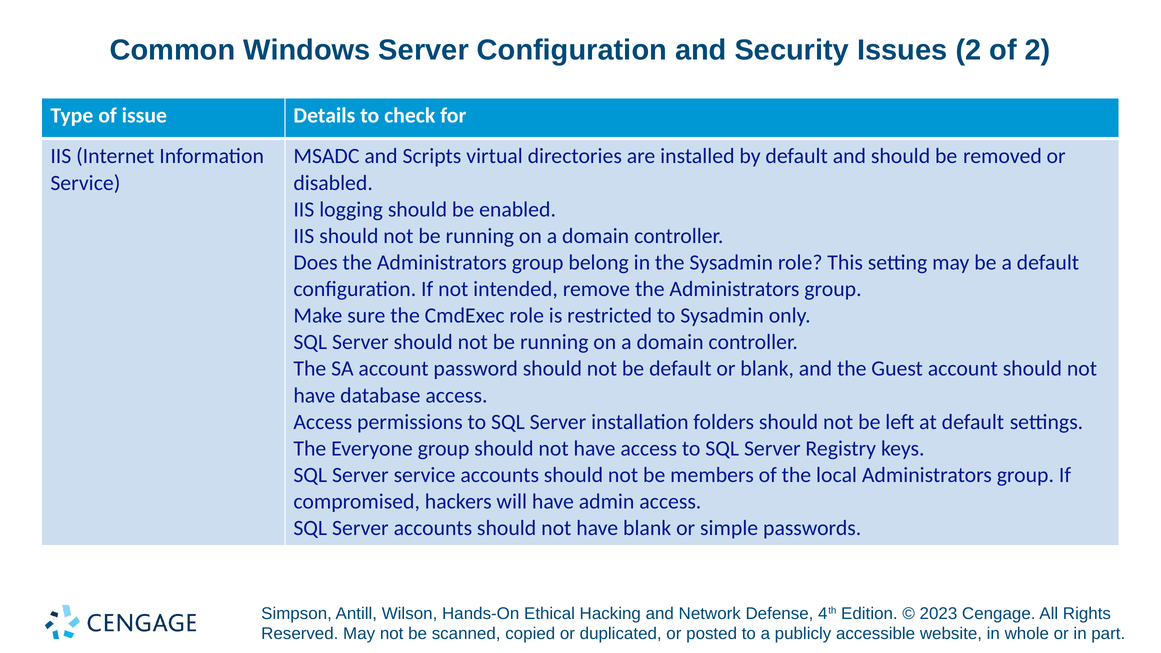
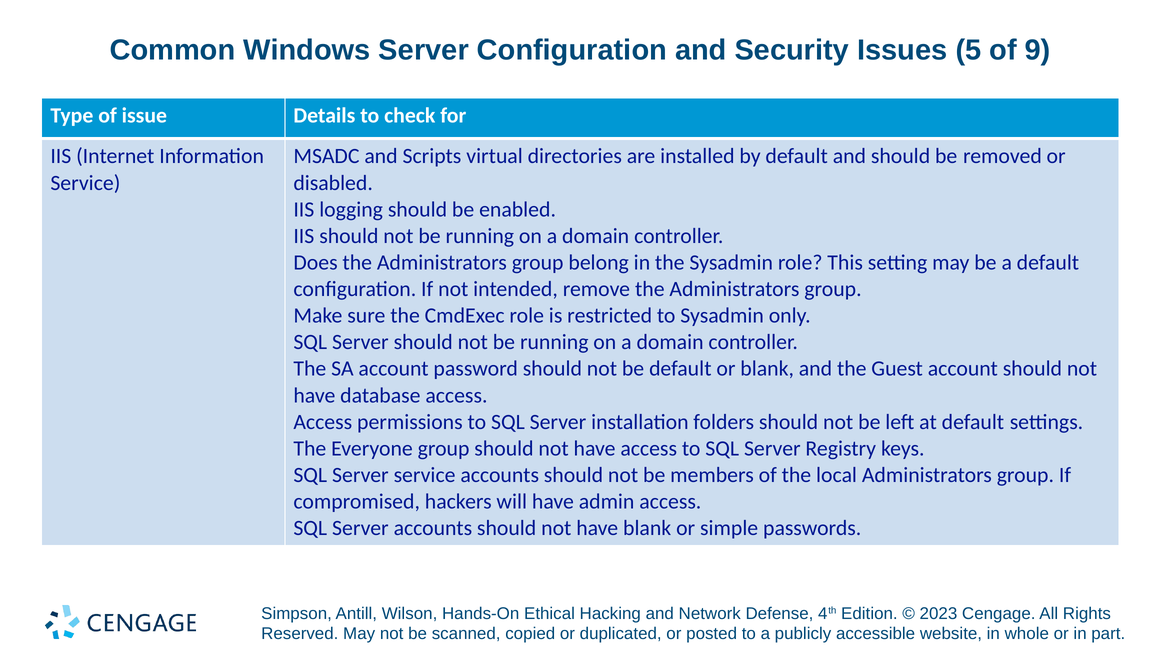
Issues 2: 2 -> 5 (968, 50)
of 2: 2 -> 9 (1038, 50)
